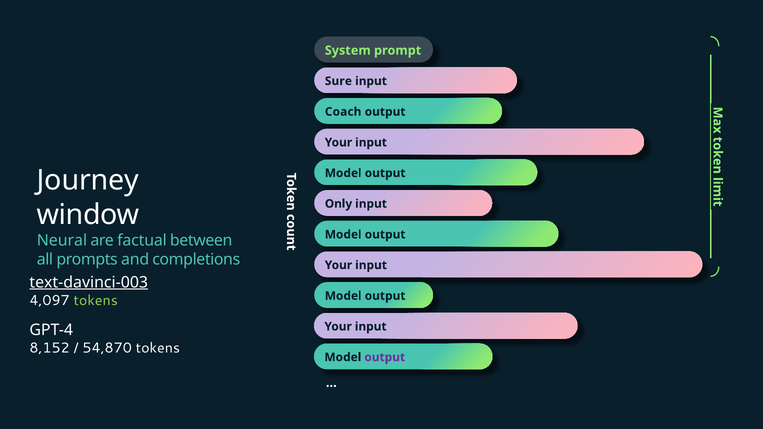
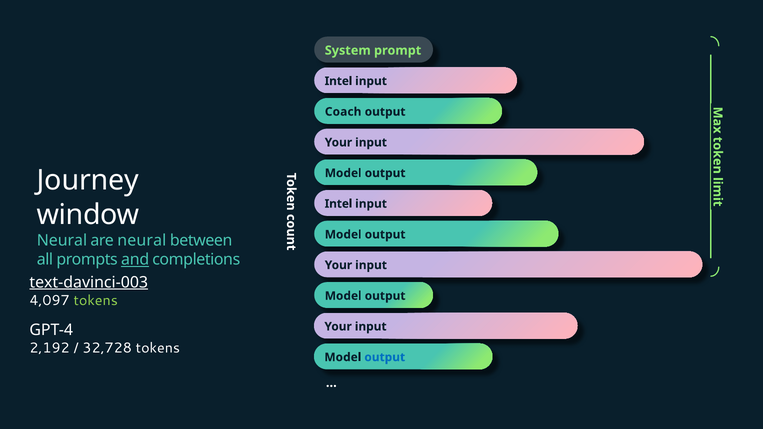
Sure: Sure -> Intel (338, 81)
Only: Only -> Intel (339, 204)
are factual: factual -> neural (142, 241)
and underline: none -> present (135, 260)
8,152: 8,152 -> 2,192 (50, 348)
54,870: 54,870 -> 32,728 (107, 348)
output colour: purple -> blue (385, 357)
